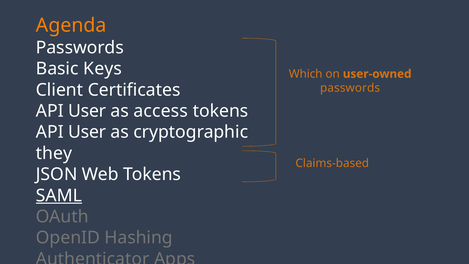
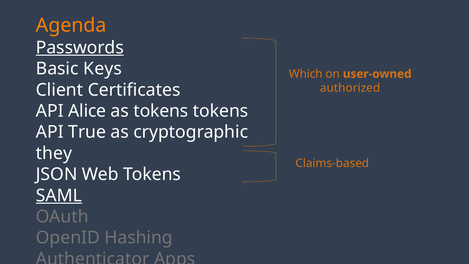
Passwords underline: none -> present (80, 48)
passwords: passwords -> authorized (350, 88)
User: User -> Alice (87, 111)
as access: access -> tokens (161, 111)
User: User -> True (87, 132)
